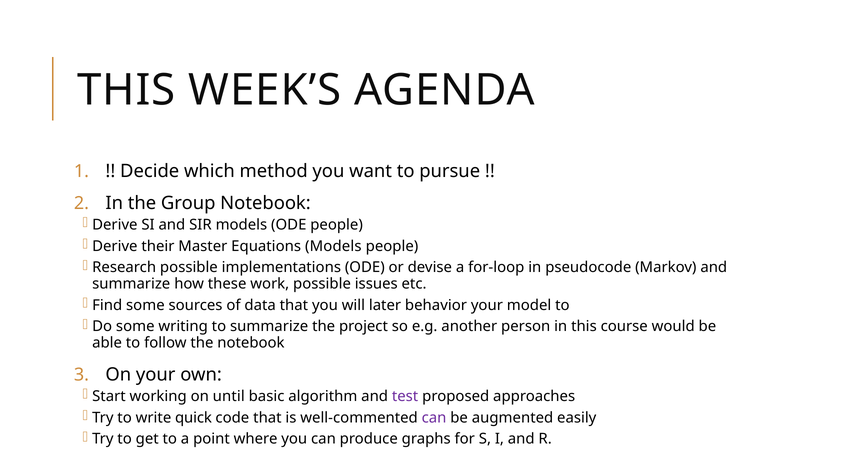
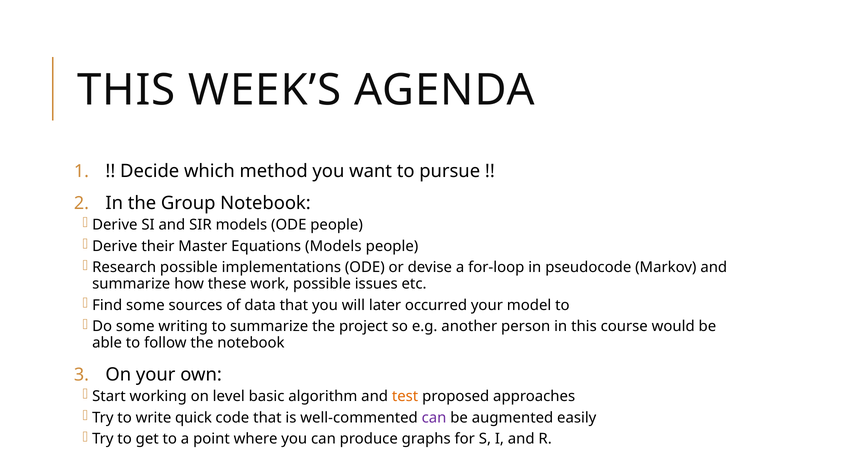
behavior: behavior -> occurred (436, 305)
until: until -> level (229, 396)
test colour: purple -> orange (405, 396)
